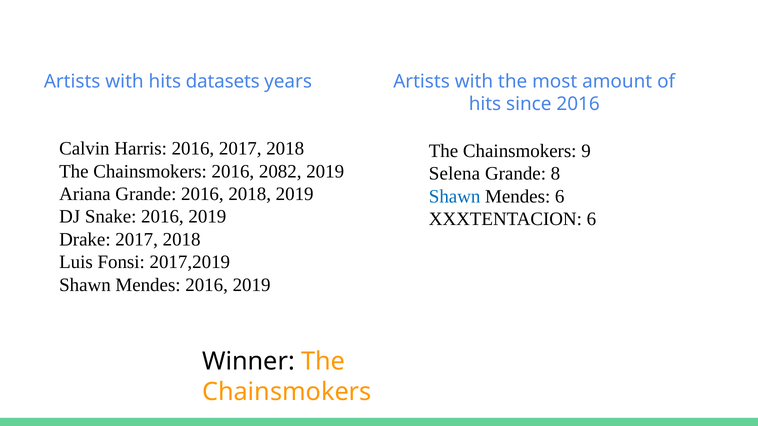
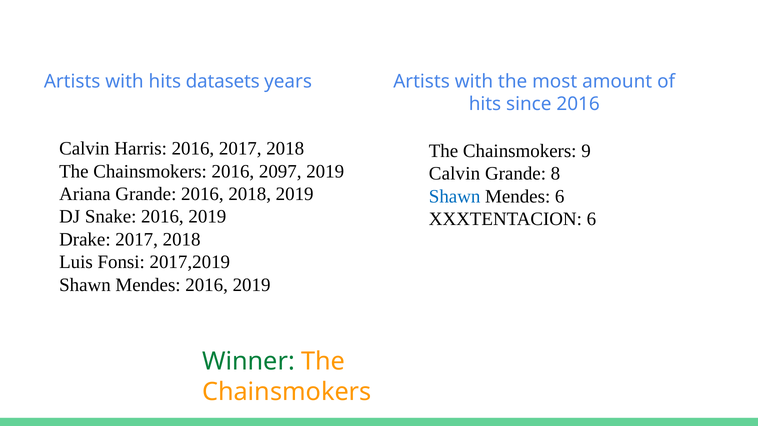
2082: 2082 -> 2097 (280, 171)
Selena: Selena -> Calvin (455, 174)
Winner colour: black -> green (249, 362)
